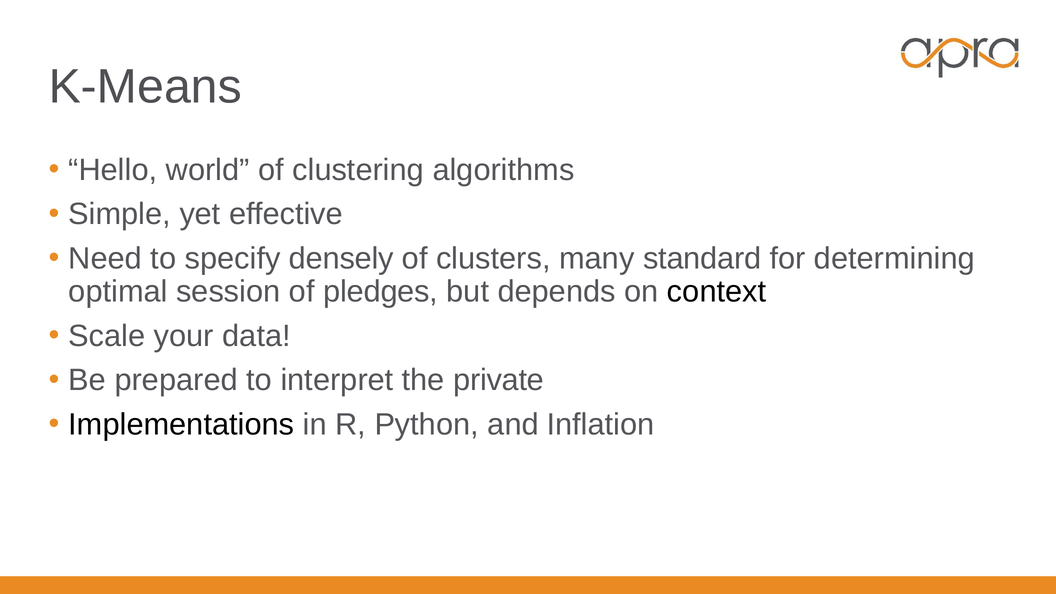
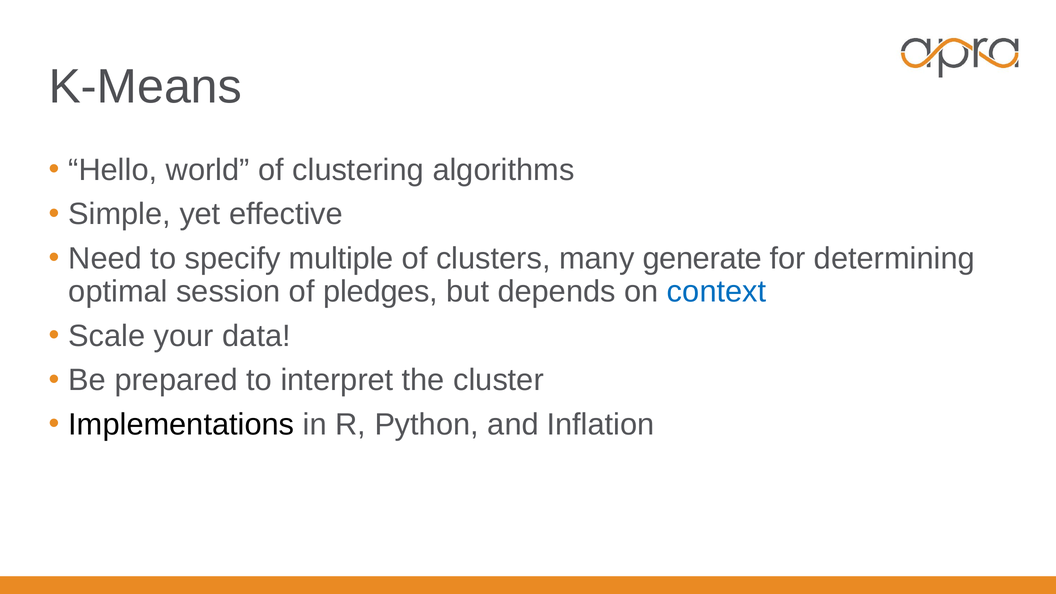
densely: densely -> multiple (341, 258)
standard: standard -> generate (702, 258)
context colour: black -> blue (717, 292)
private: private -> cluster (499, 380)
